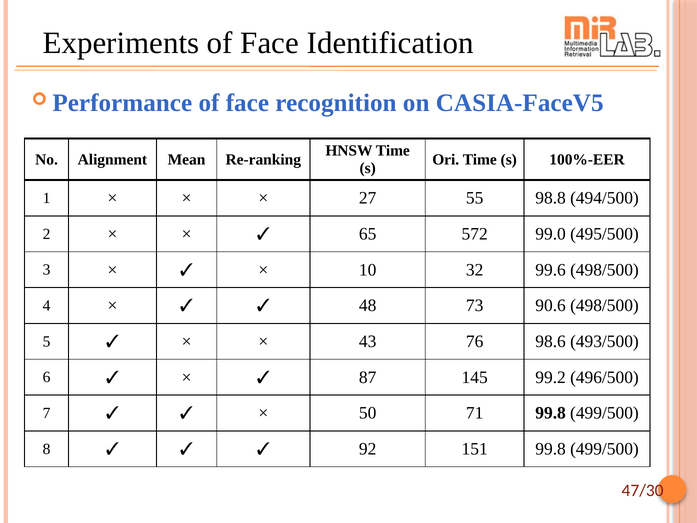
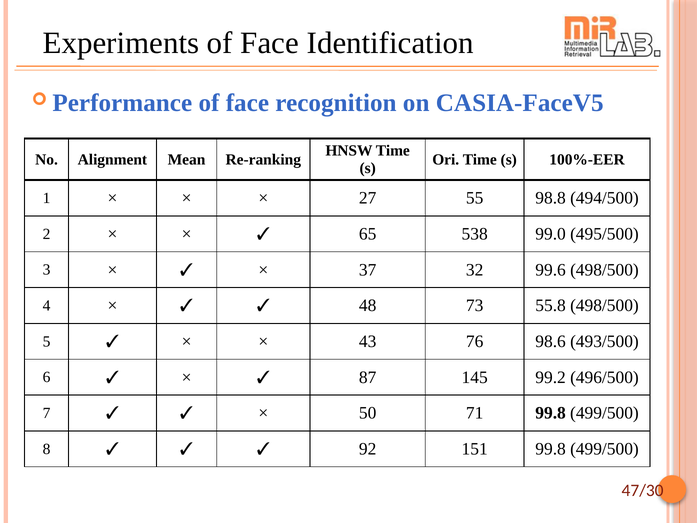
572: 572 -> 538 (475, 234)
10: 10 -> 37 (368, 270)
90.6: 90.6 -> 55.8 (551, 306)
